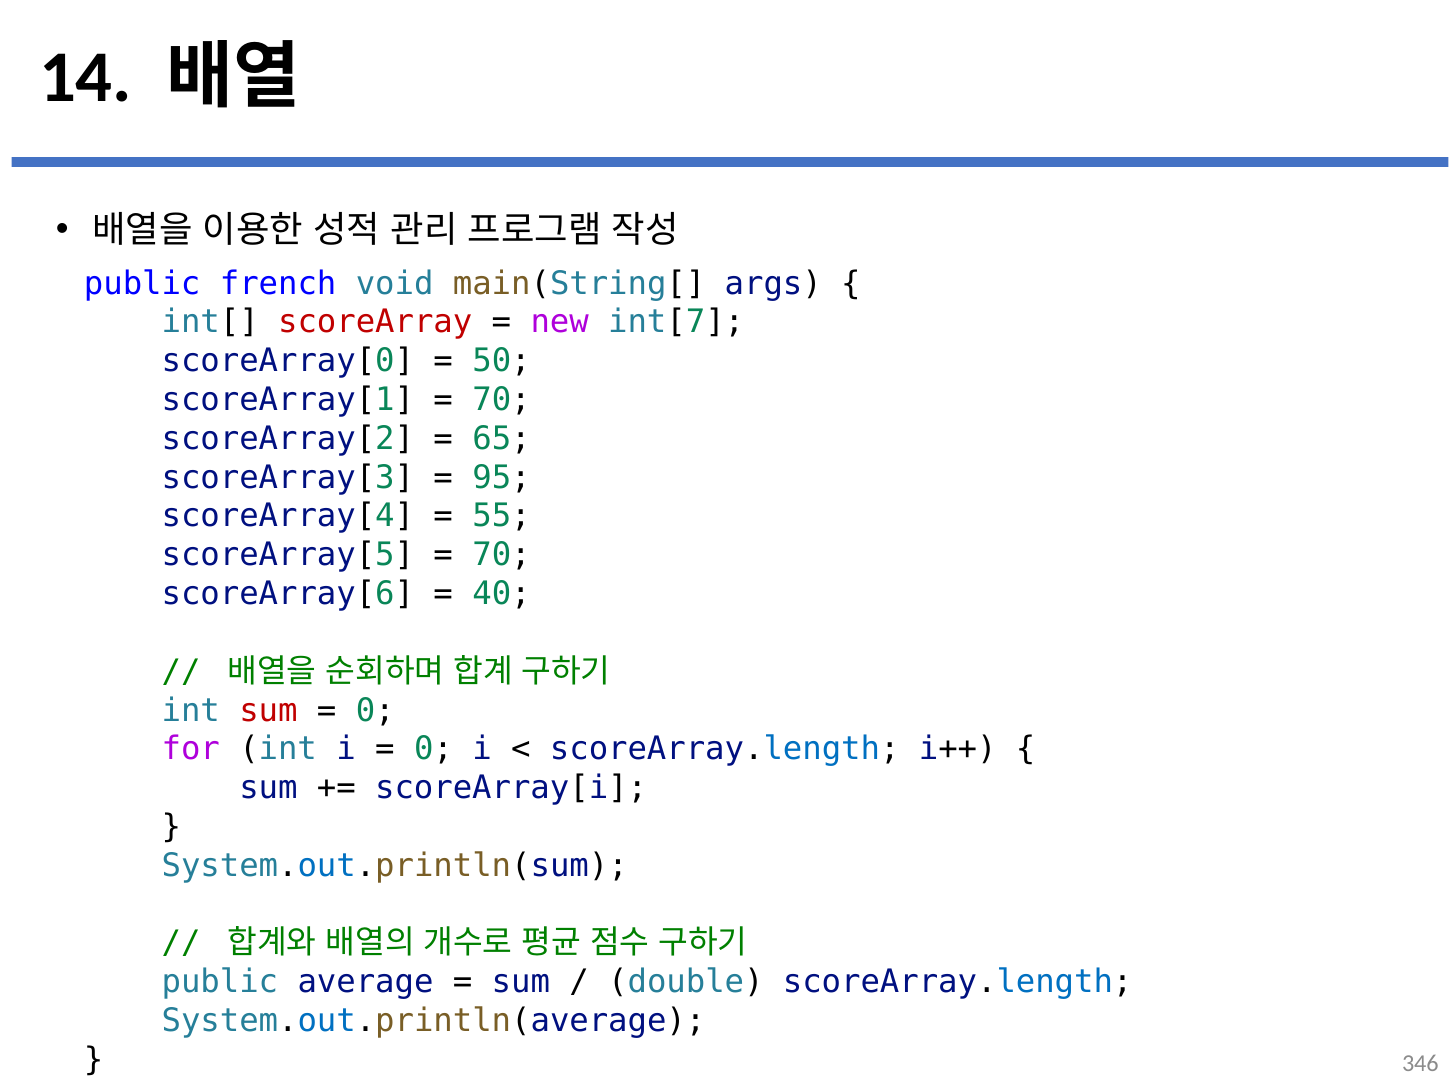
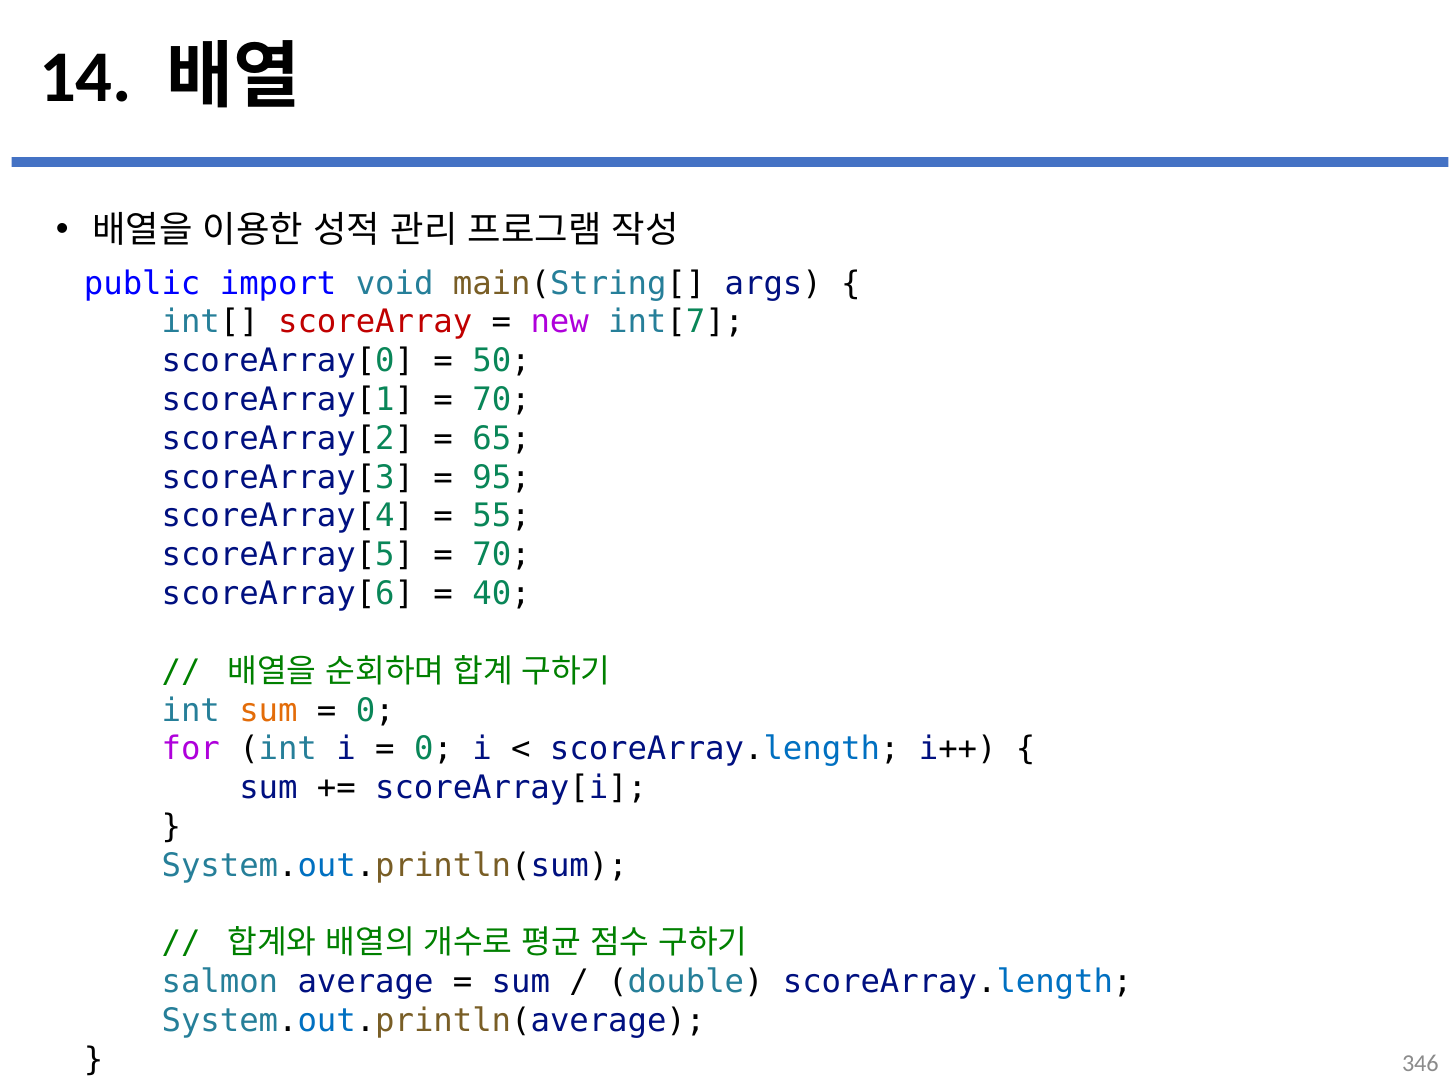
french: french -> import (278, 283)
sum colour: red -> orange (268, 710)
public: public -> salmon (220, 982)
